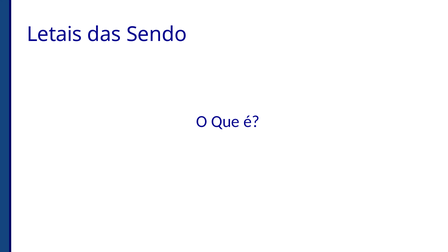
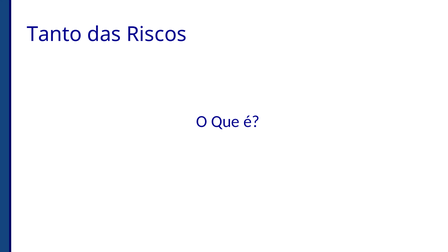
Letais: Letais -> Tanto (54, 34)
Sendo: Sendo -> Riscos (157, 34)
